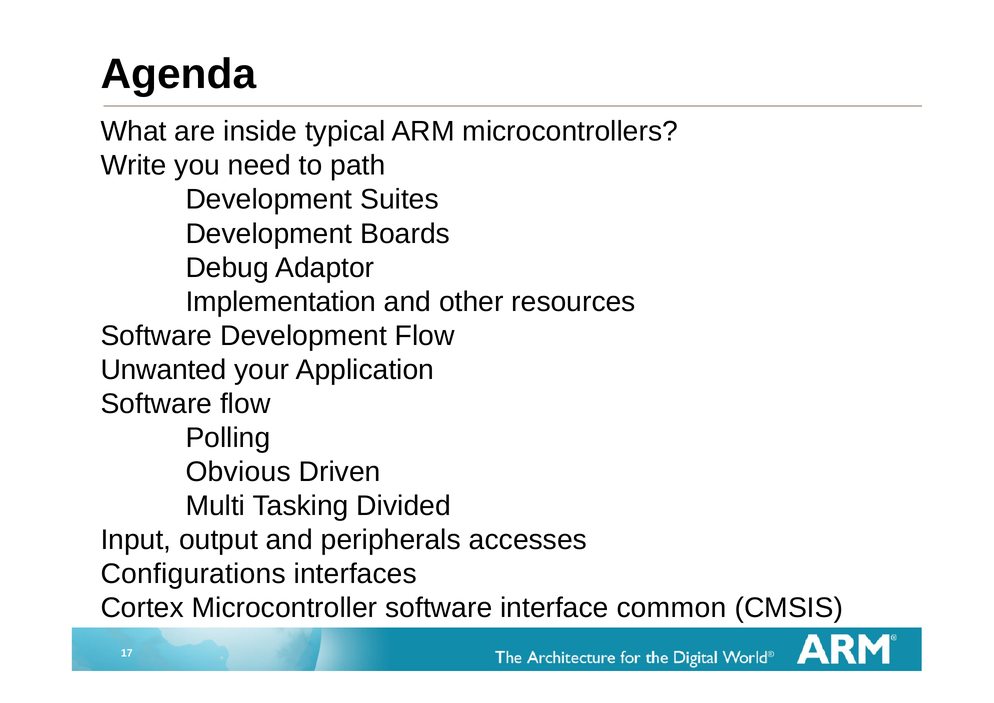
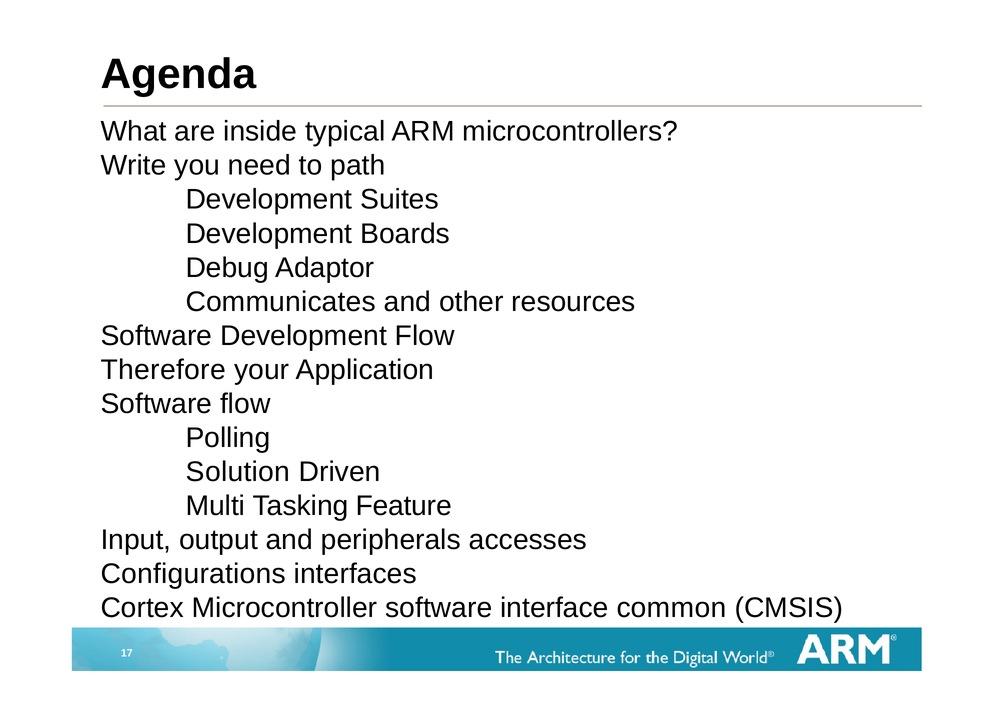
Implementation: Implementation -> Communicates (281, 301)
Unwanted: Unwanted -> Therefore (163, 369)
Obvious: Obvious -> Solution (238, 471)
Divided: Divided -> Feature (404, 505)
